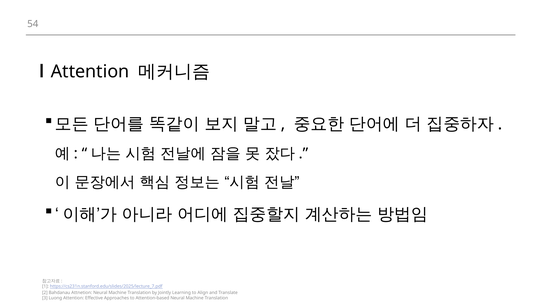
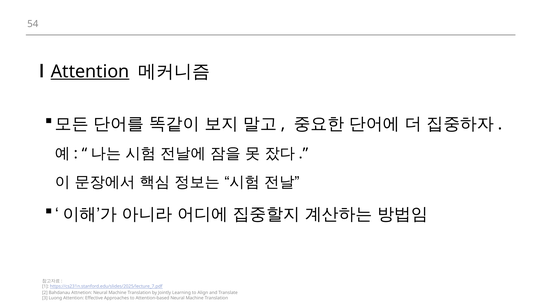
Attention underline: none -> present (90, 71)
